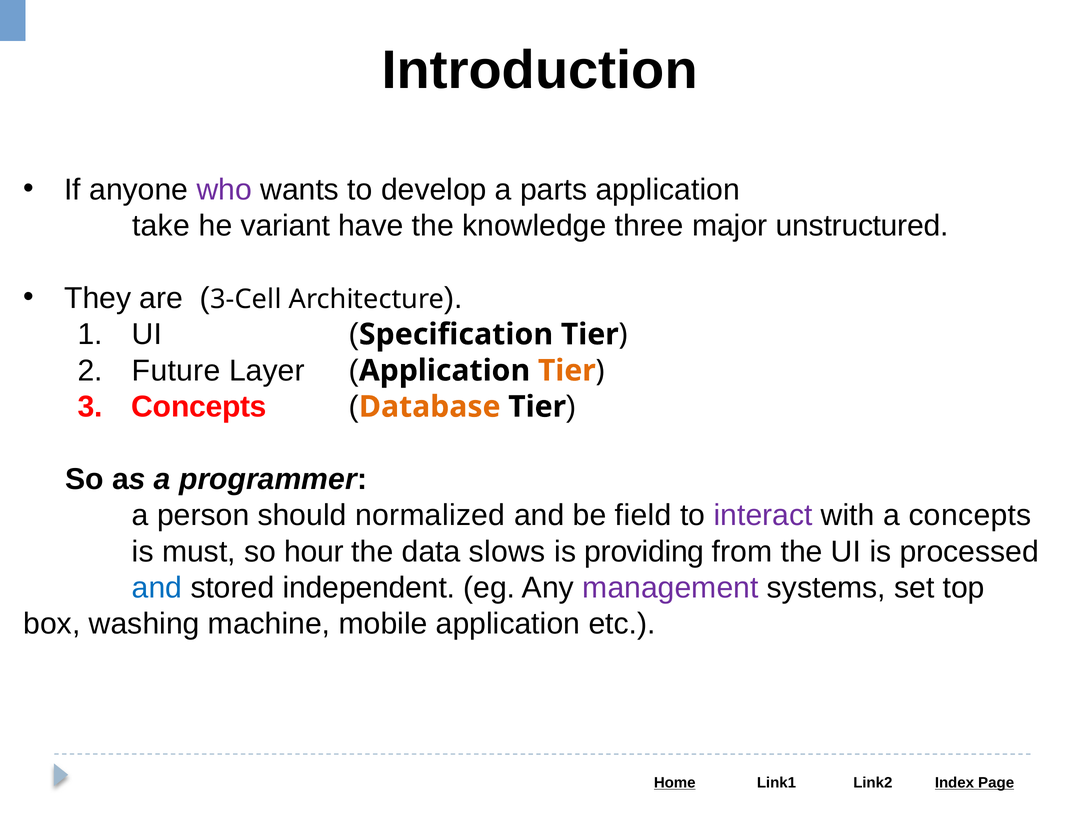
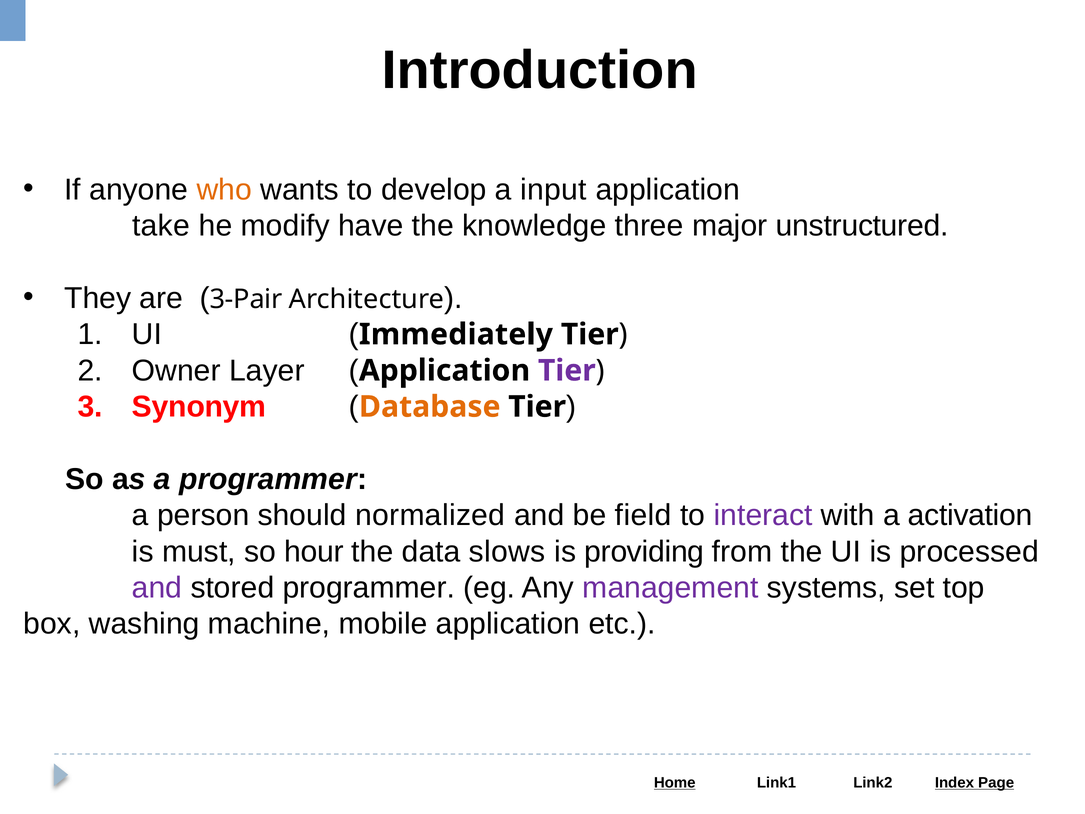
who colour: purple -> orange (224, 190)
parts: parts -> input (554, 190)
variant: variant -> modify (285, 226)
3-Cell: 3-Cell -> 3-Pair (246, 299)
Specification: Specification -> Immediately (456, 334)
Future: Future -> Owner (176, 370)
Tier colour: orange -> purple (567, 370)
Concepts: Concepts -> Synonym (199, 407)
a concepts: concepts -> activation (970, 515)
and colour: blue -> purple (157, 588)
stored independent: independent -> programmer (369, 588)
